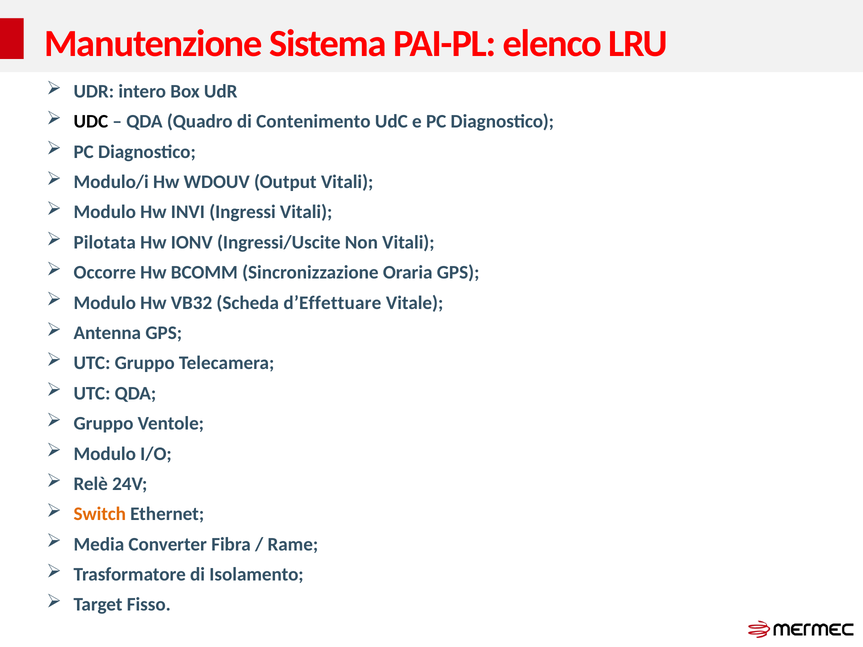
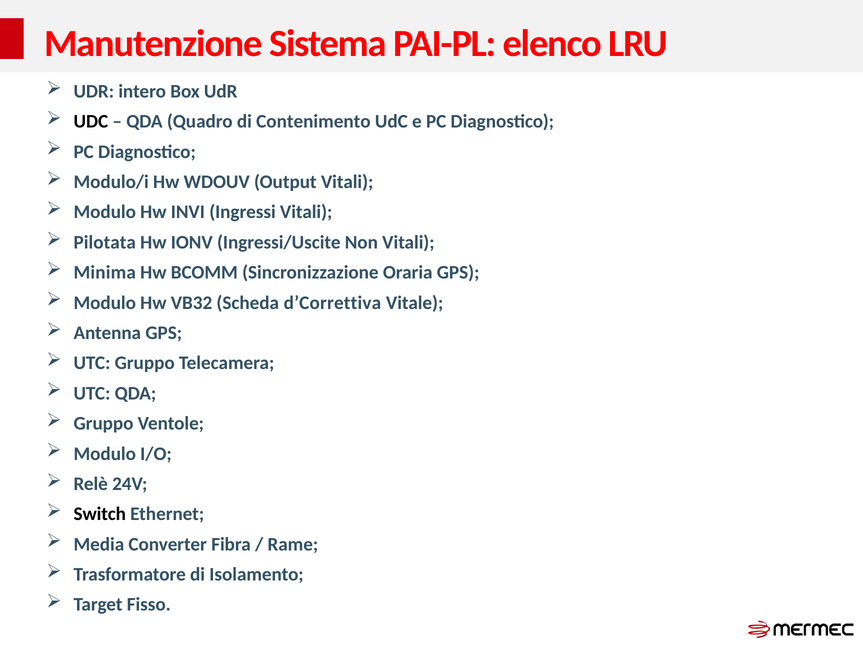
Occorre: Occorre -> Minima (105, 273)
d’Effettuare: d’Effettuare -> d’Correttiva (332, 303)
Switch colour: orange -> black (100, 514)
